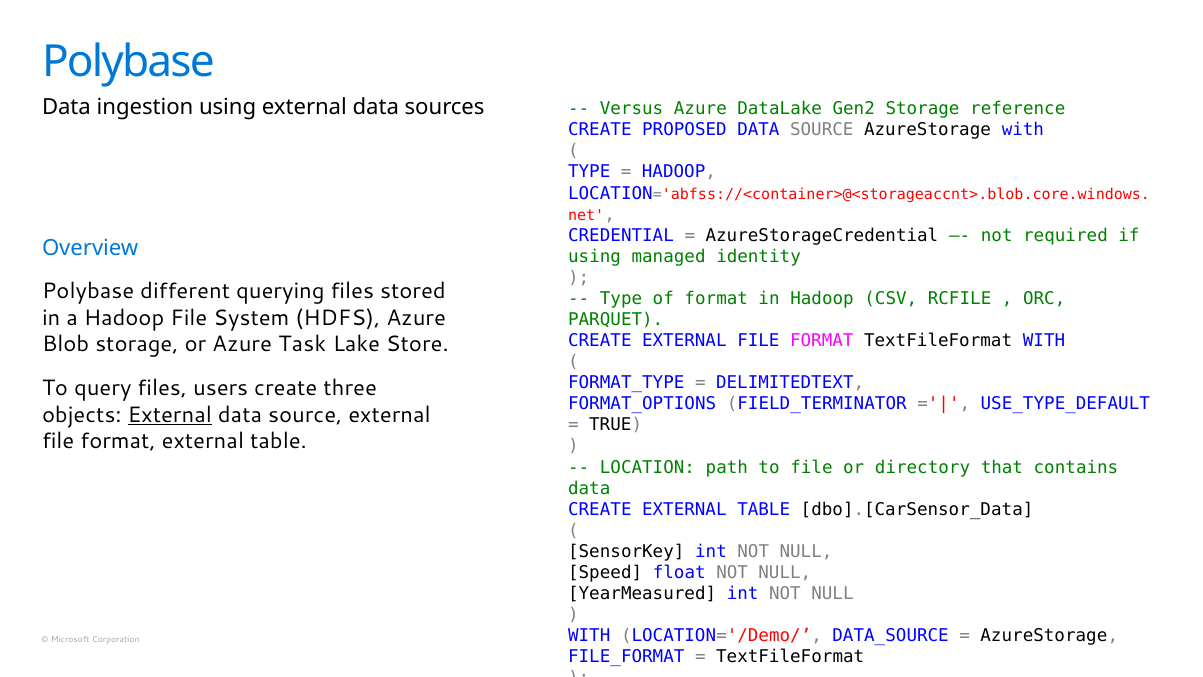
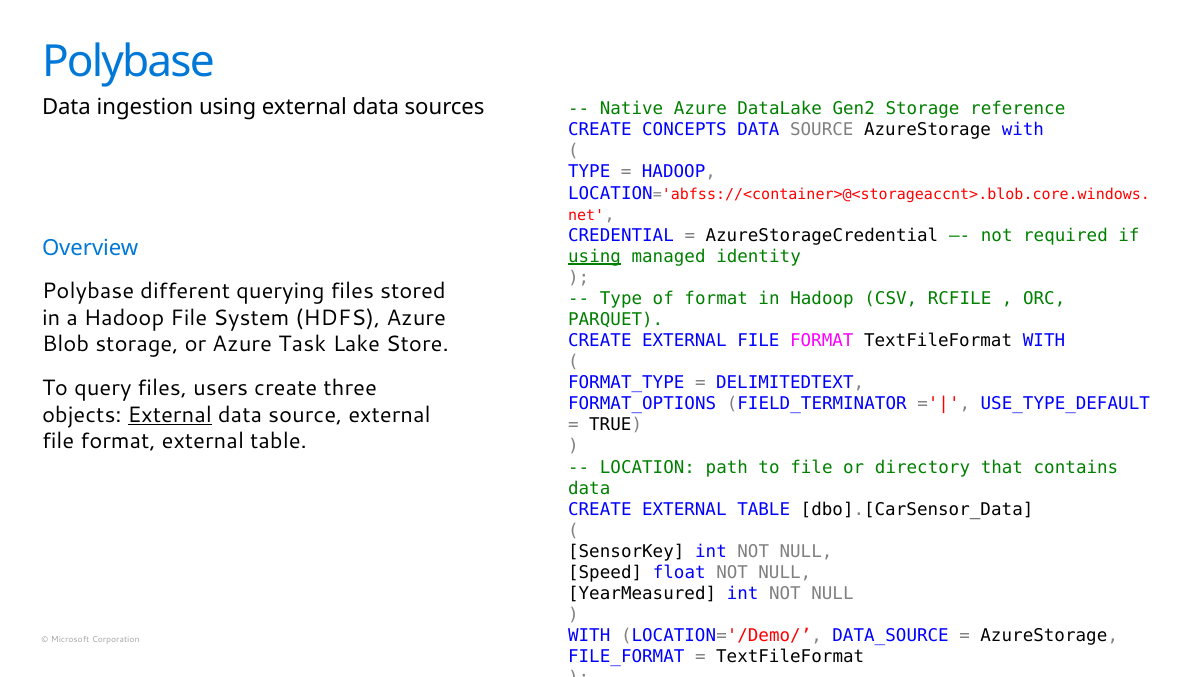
Versus: Versus -> Native (632, 109)
PROPOSED: PROPOSED -> CONCEPTS (684, 130)
using underline: none -> present (595, 256)
